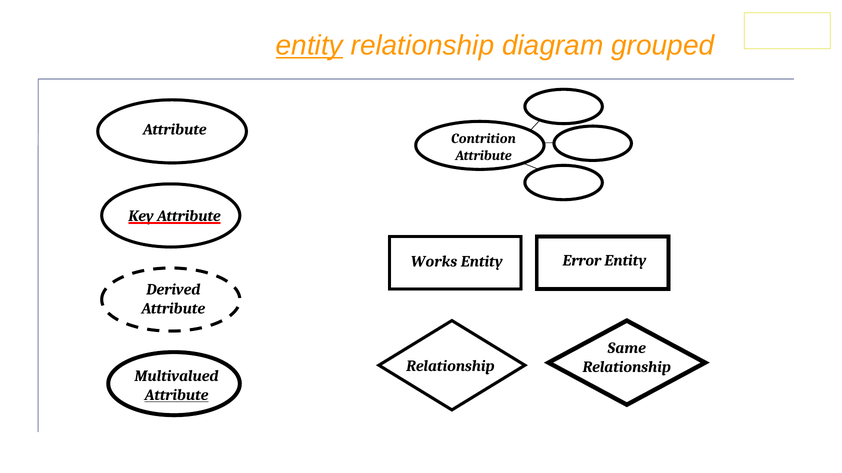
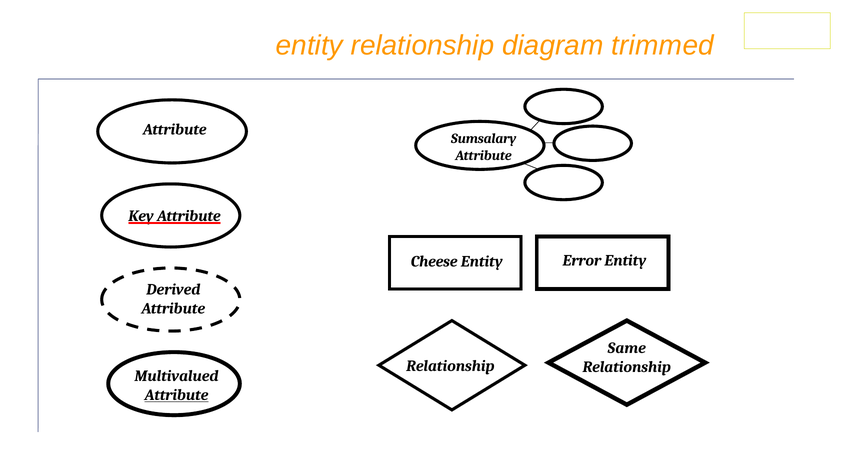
entity underline: present -> none (309, 46)
grouped: grouped -> trimmed (663, 46)
Contrition: Contrition -> Sumsalary (484, 139)
Works: Works -> Cheese (434, 262)
